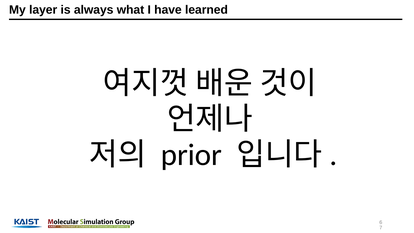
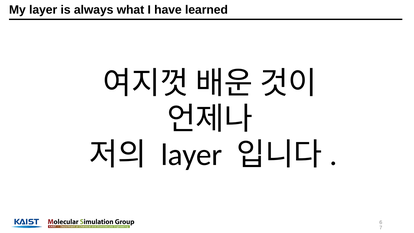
prior: prior -> layer (191, 155)
